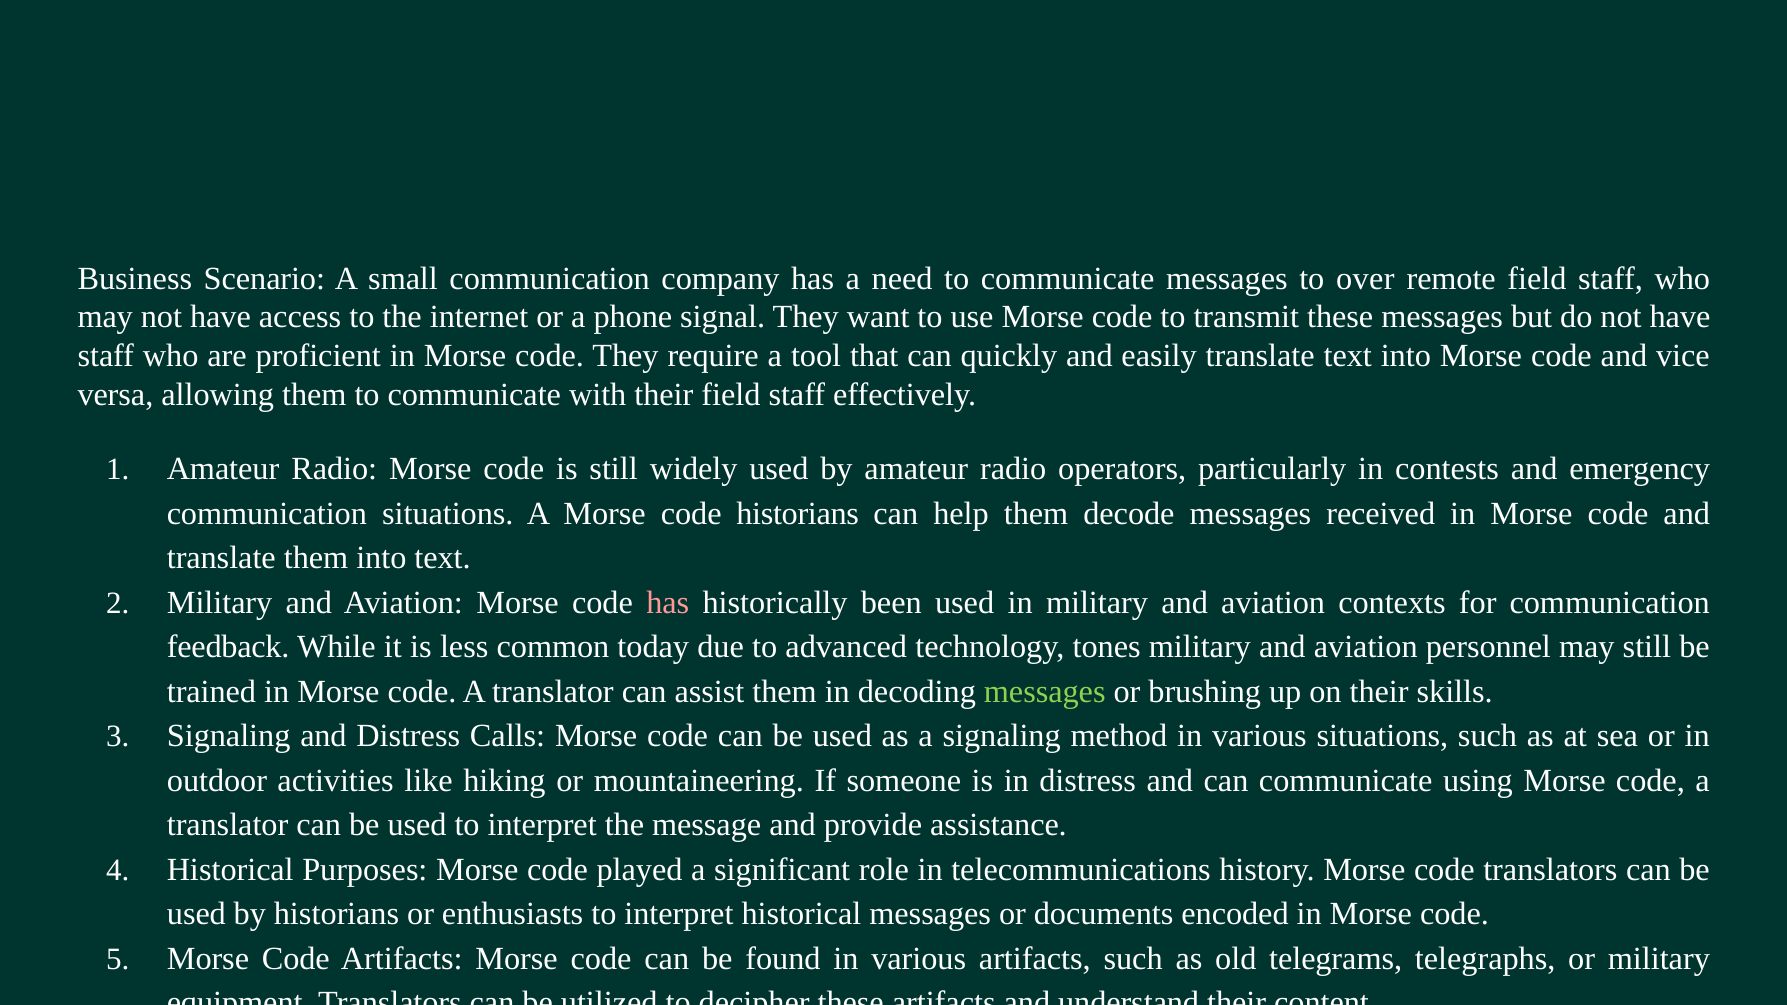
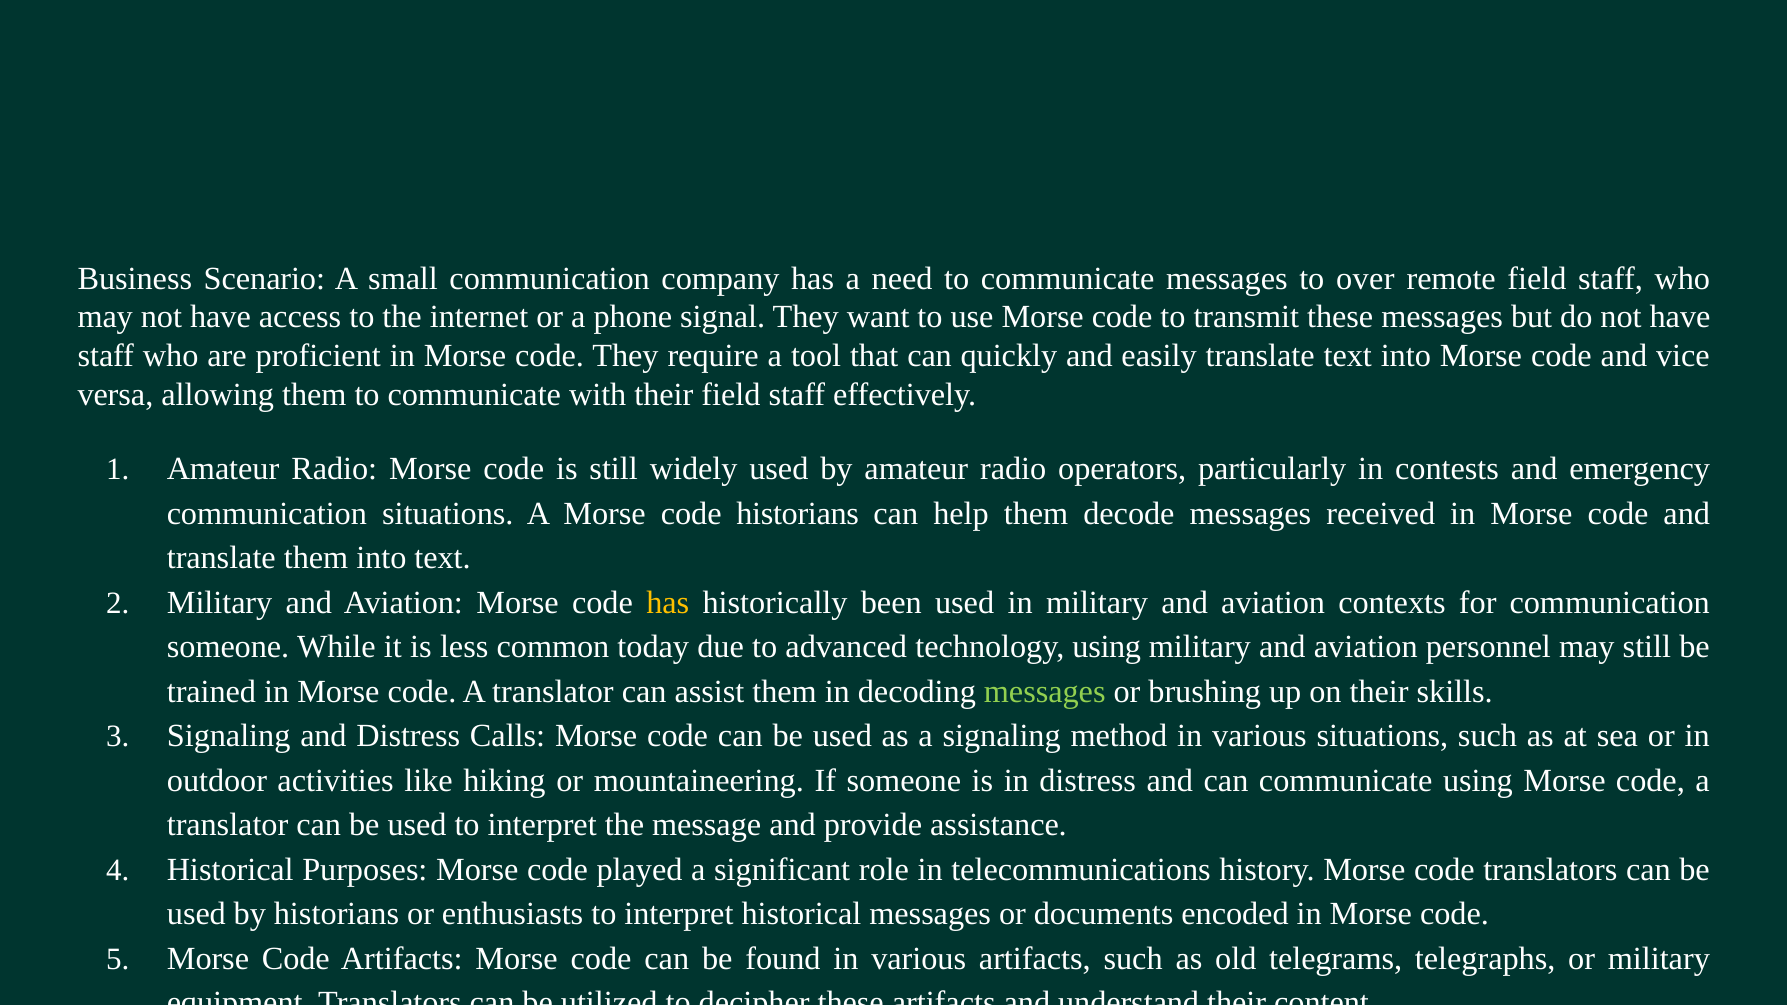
has colour: pink -> yellow (668, 603)
feedback: feedback -> someone (228, 647)
technology tones: tones -> using (1107, 647)
